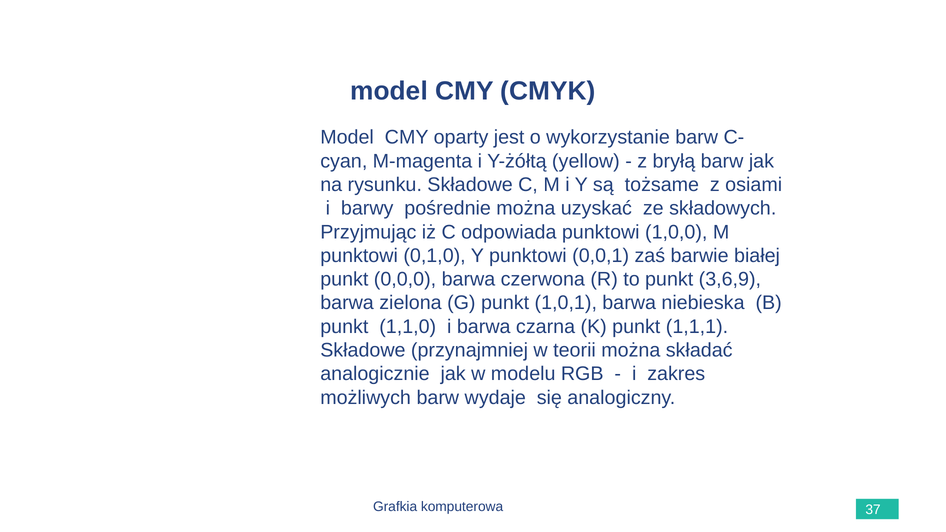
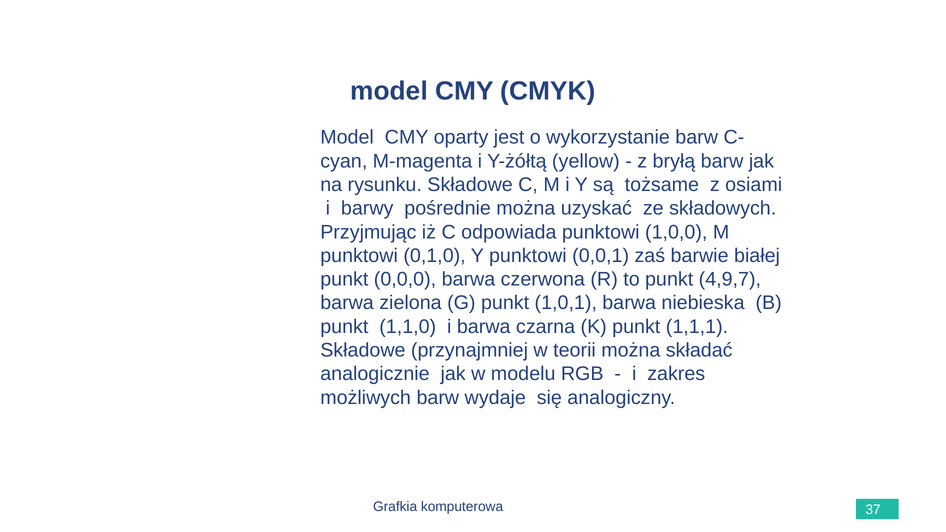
3,6,9: 3,6,9 -> 4,9,7 (730, 279)
